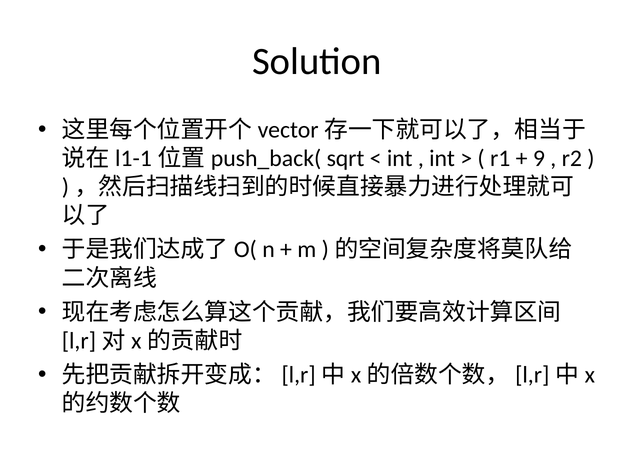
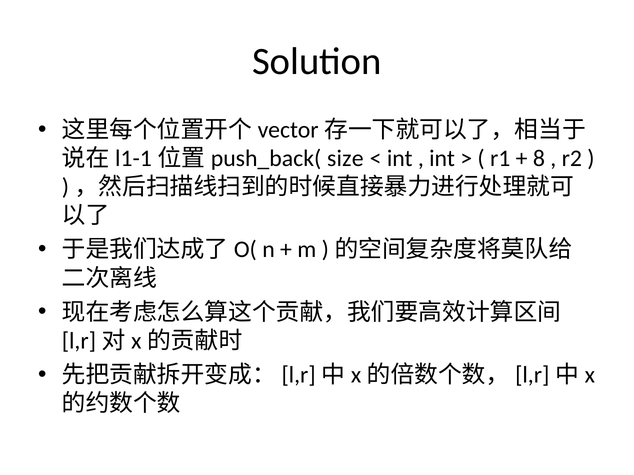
sqrt: sqrt -> size (345, 159)
9: 9 -> 8 (539, 159)
